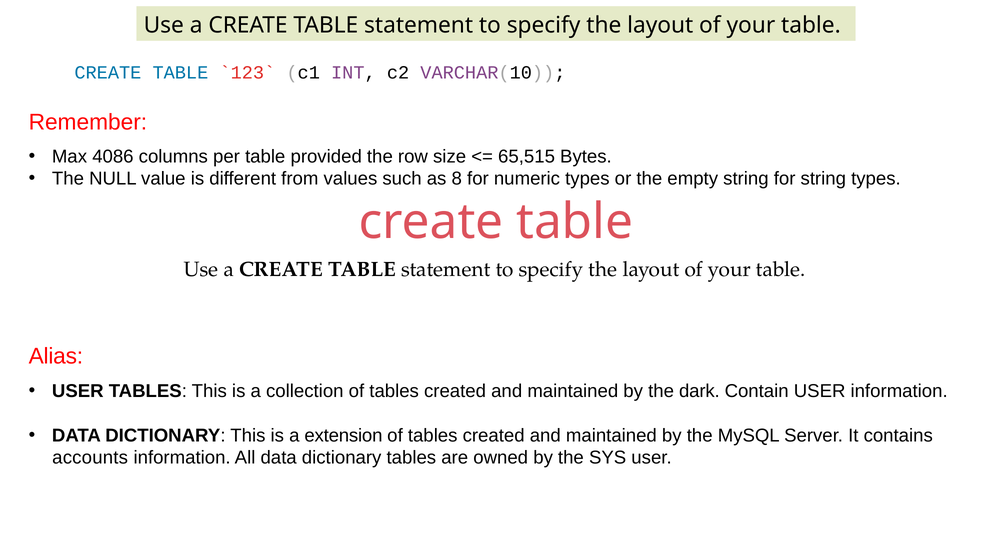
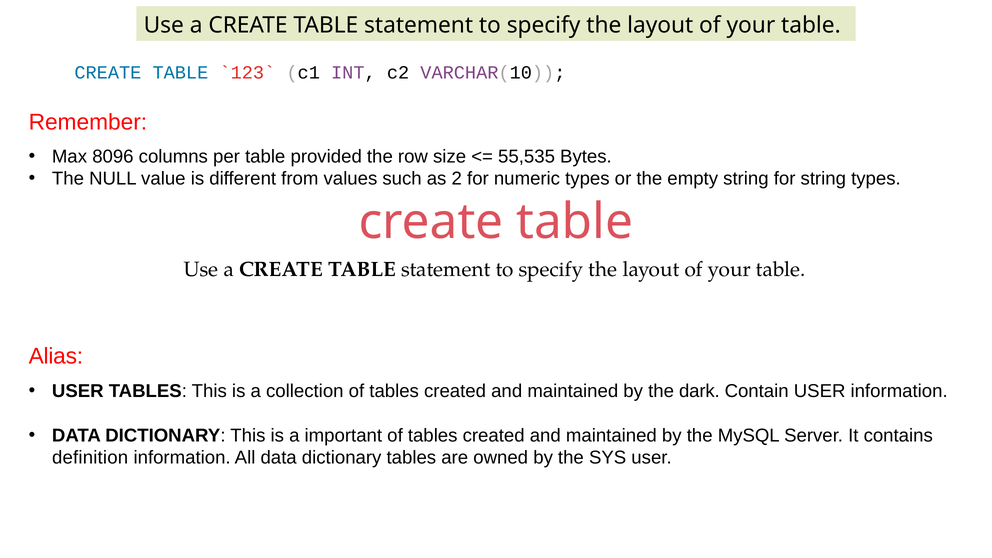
4086: 4086 -> 8096 (113, 157)
65,515: 65,515 -> 55,535 (527, 157)
8: 8 -> 2 (457, 179)
extension: extension -> important (343, 436)
accounts: accounts -> definition (90, 458)
